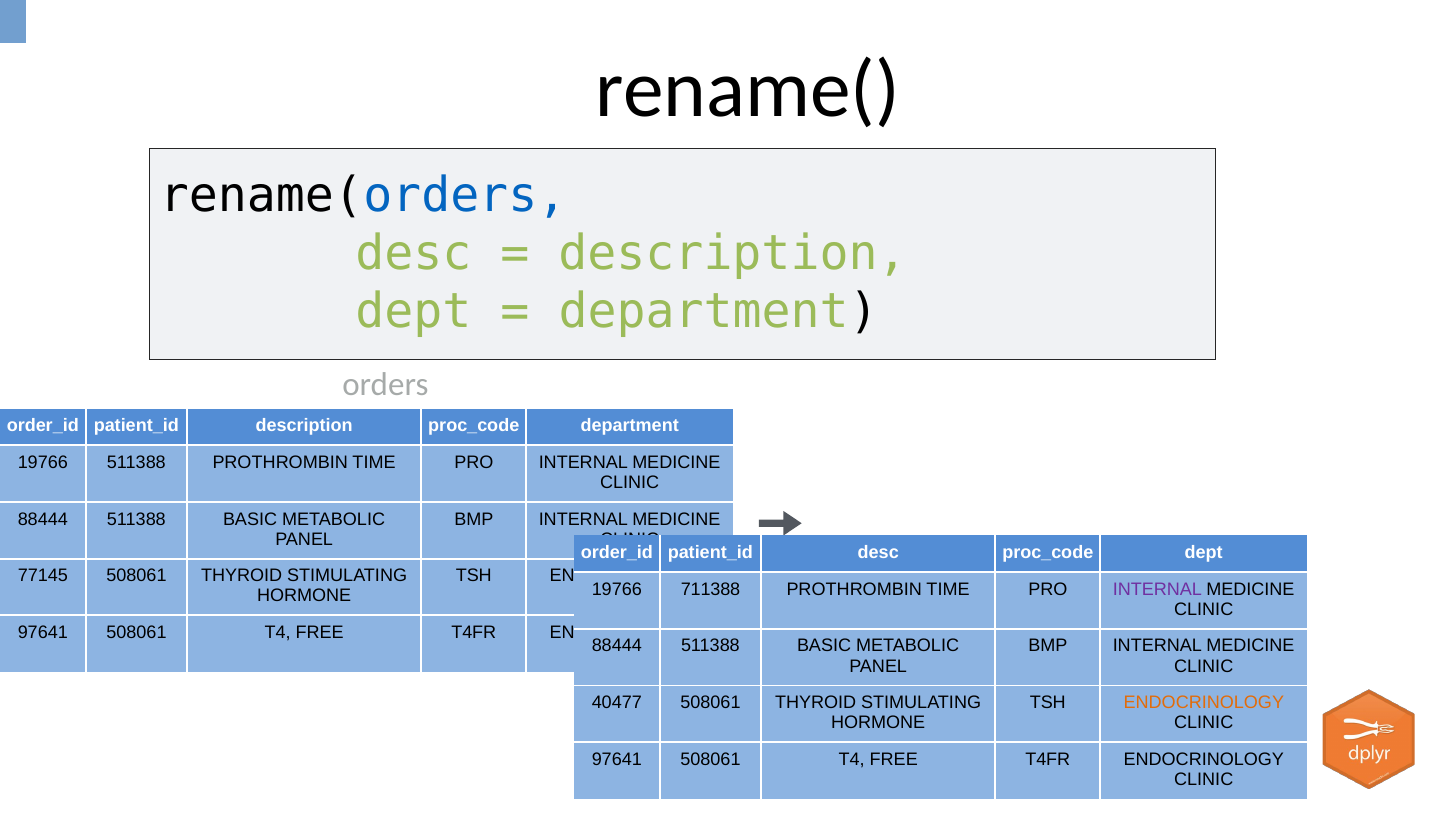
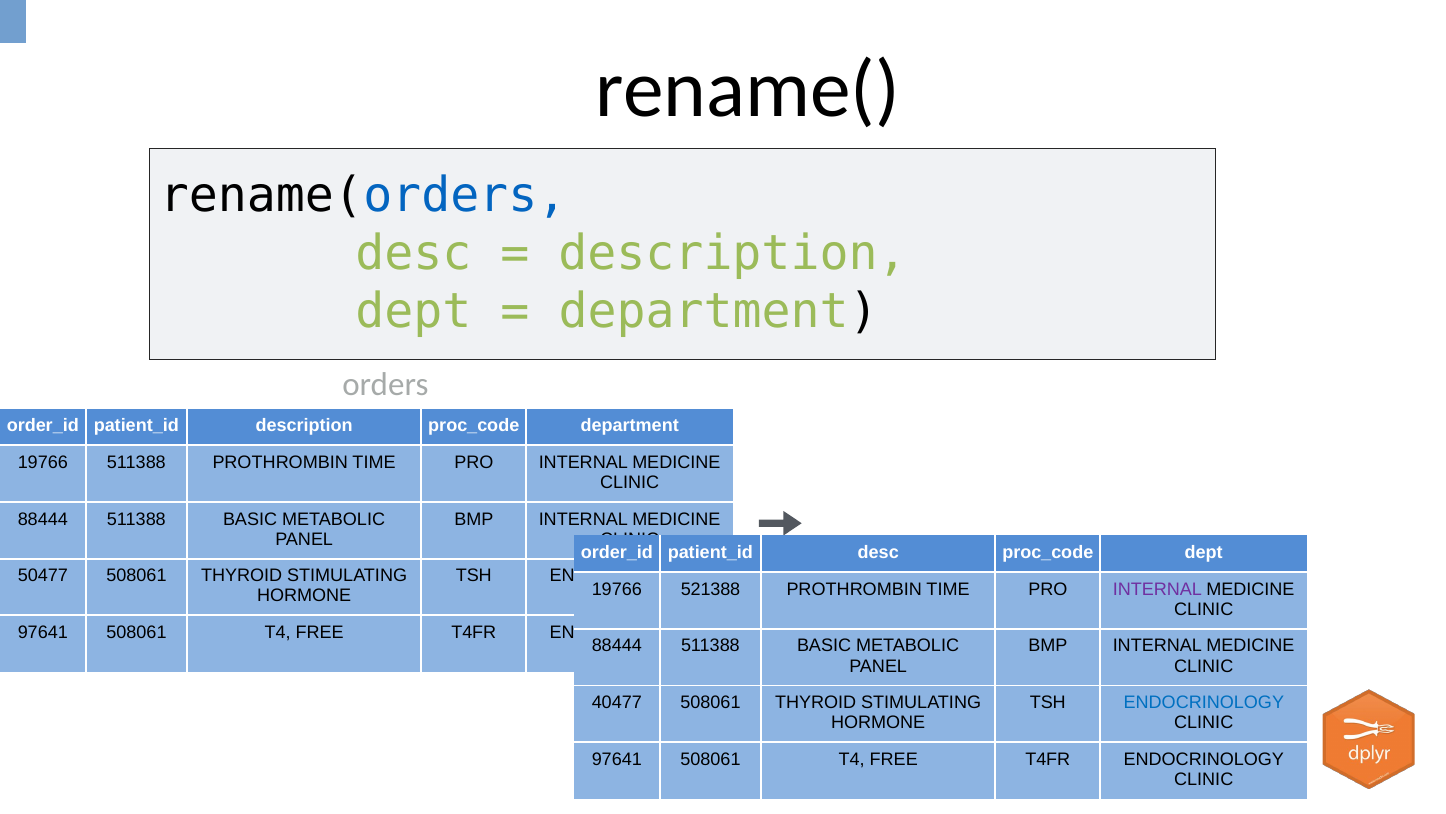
77145: 77145 -> 50477 (43, 575)
711388: 711388 -> 521388 (710, 589)
ENDOCRINOLOGY colour: orange -> blue (1204, 702)
